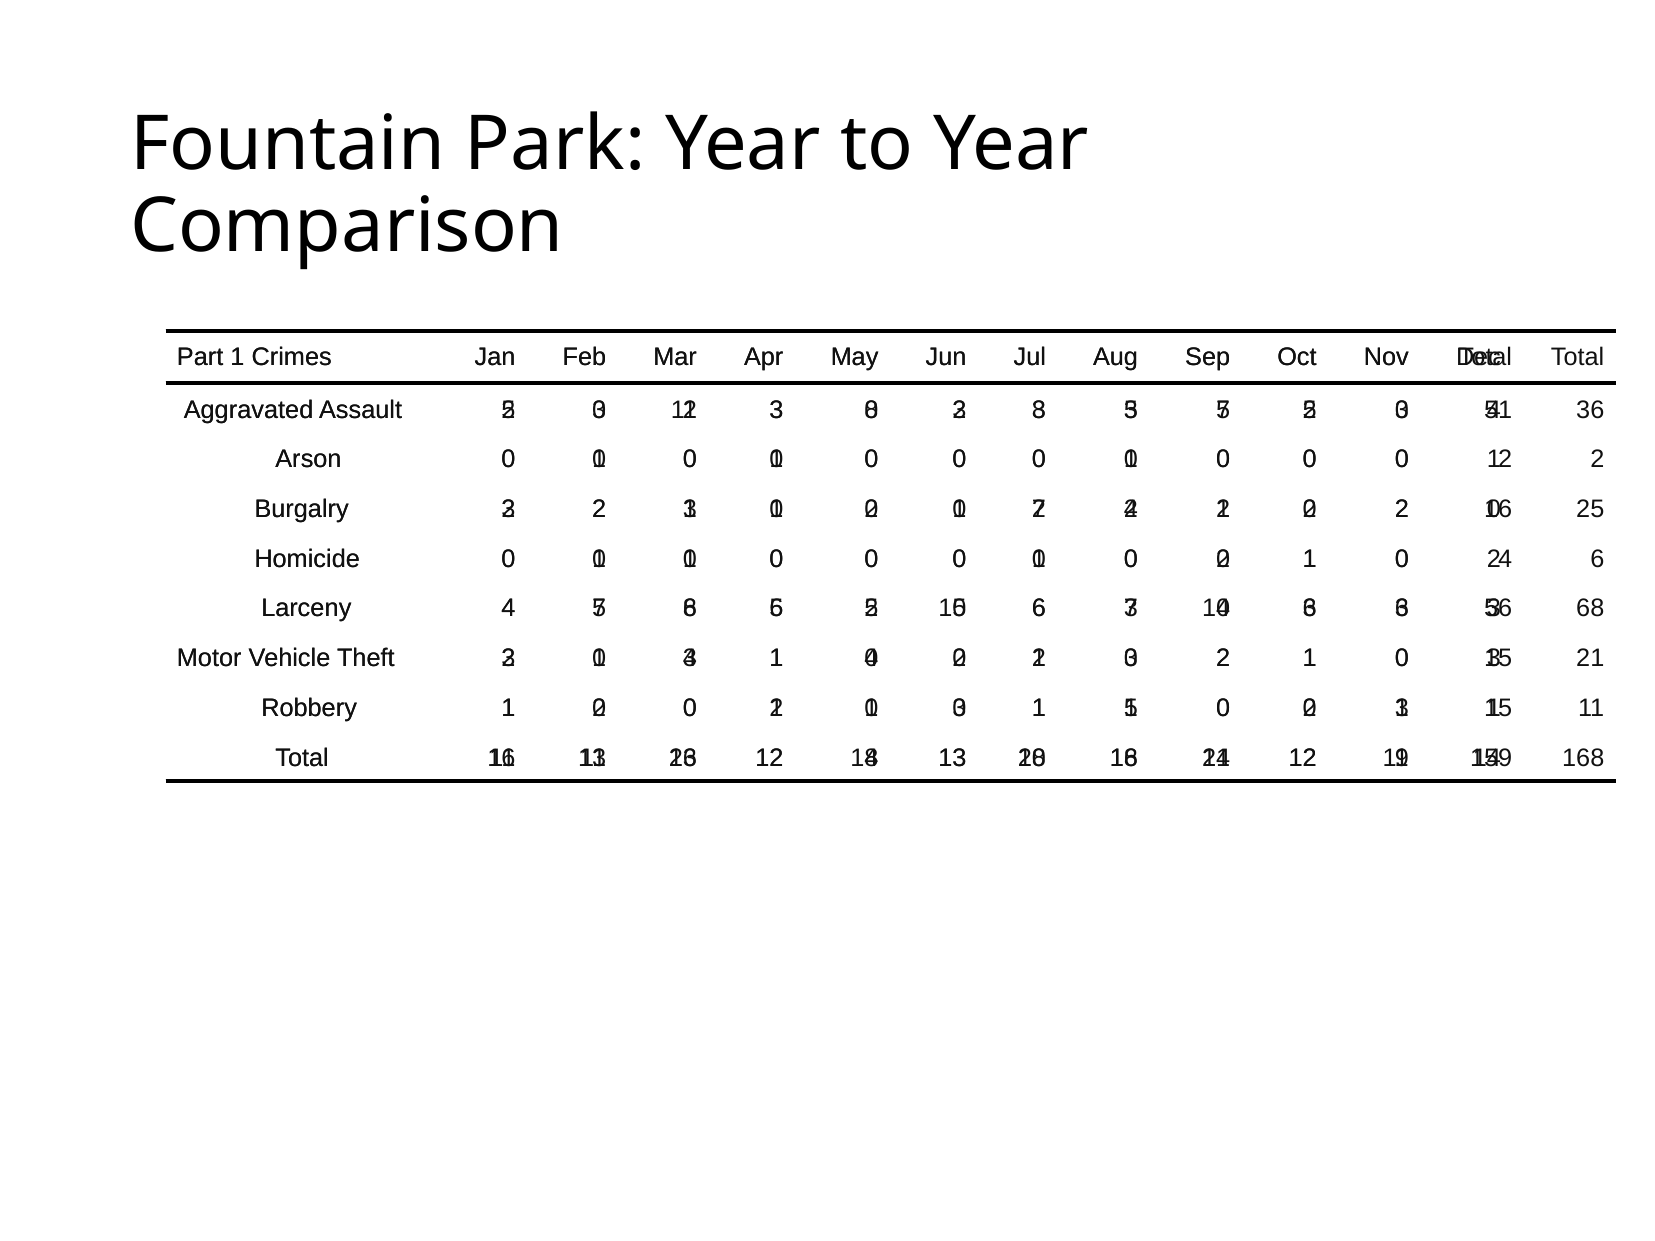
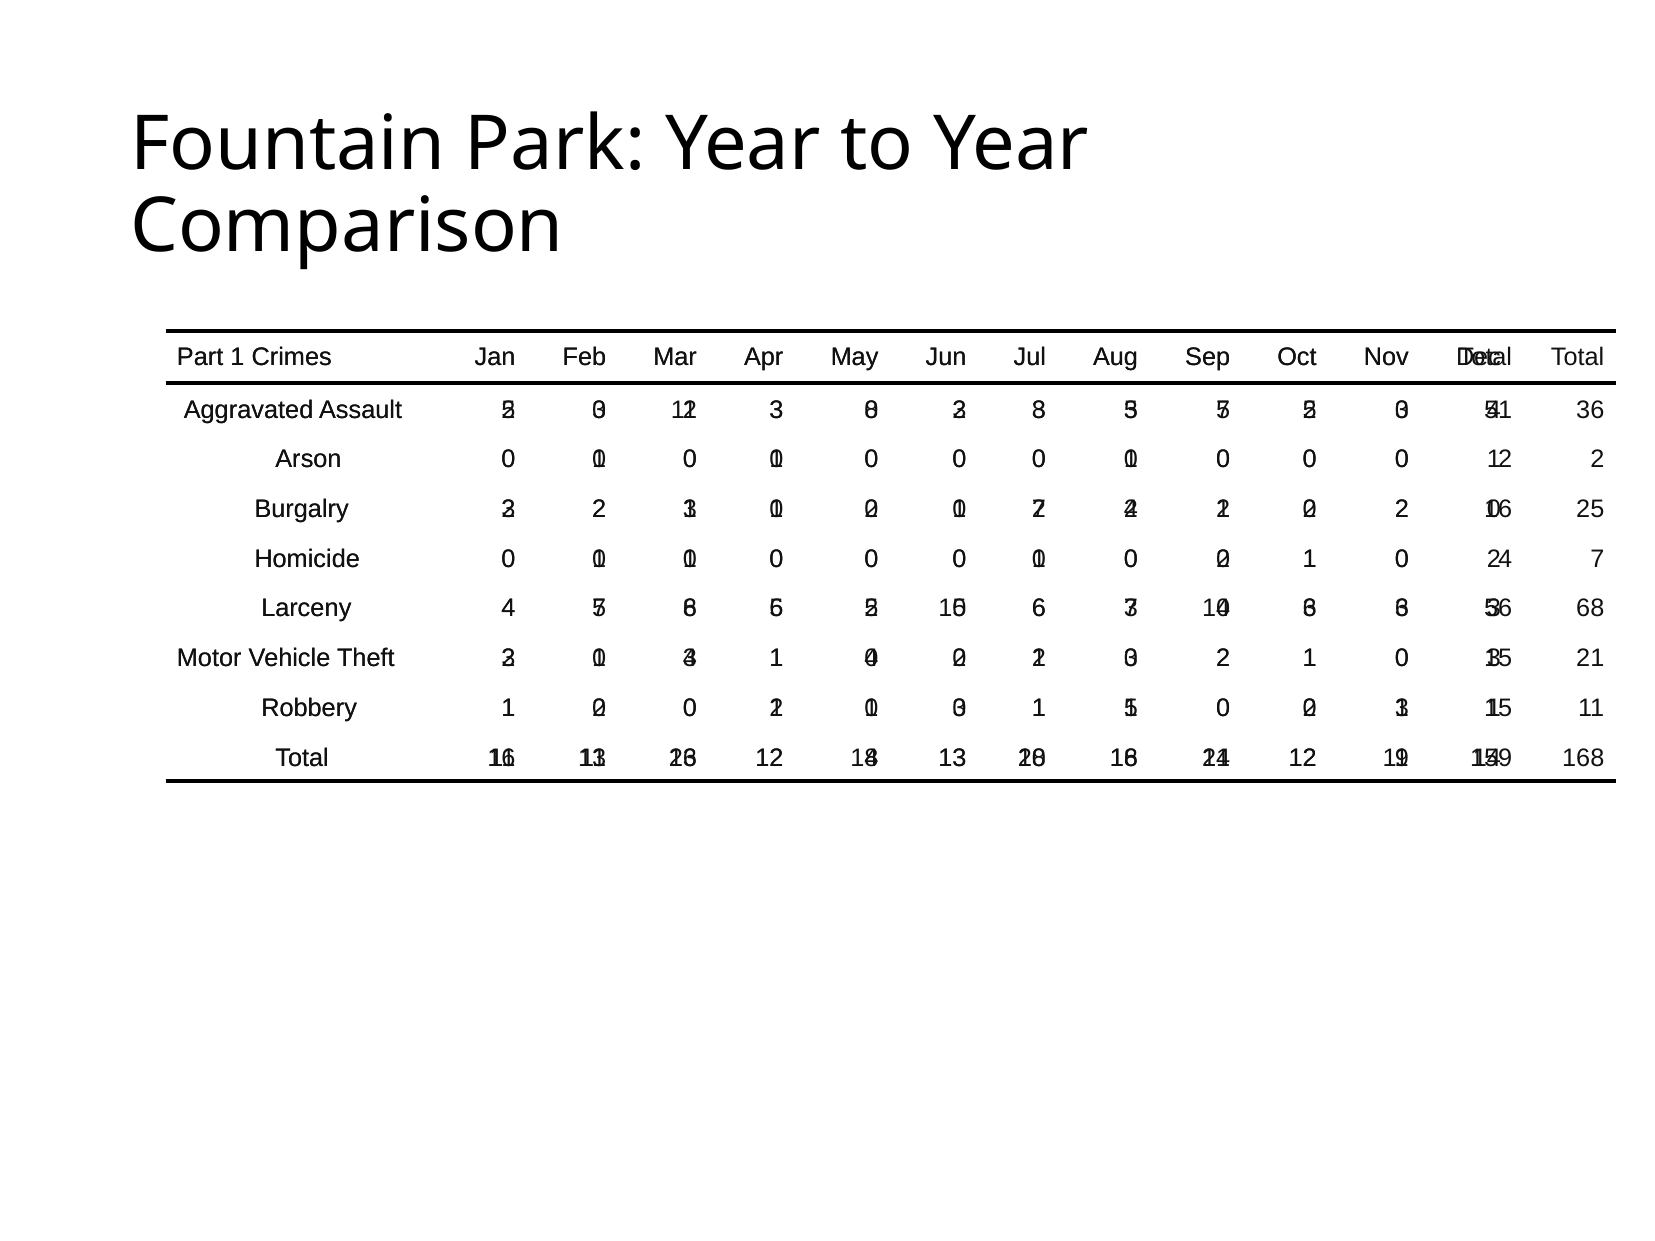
2 6: 6 -> 7 (1597, 559)
